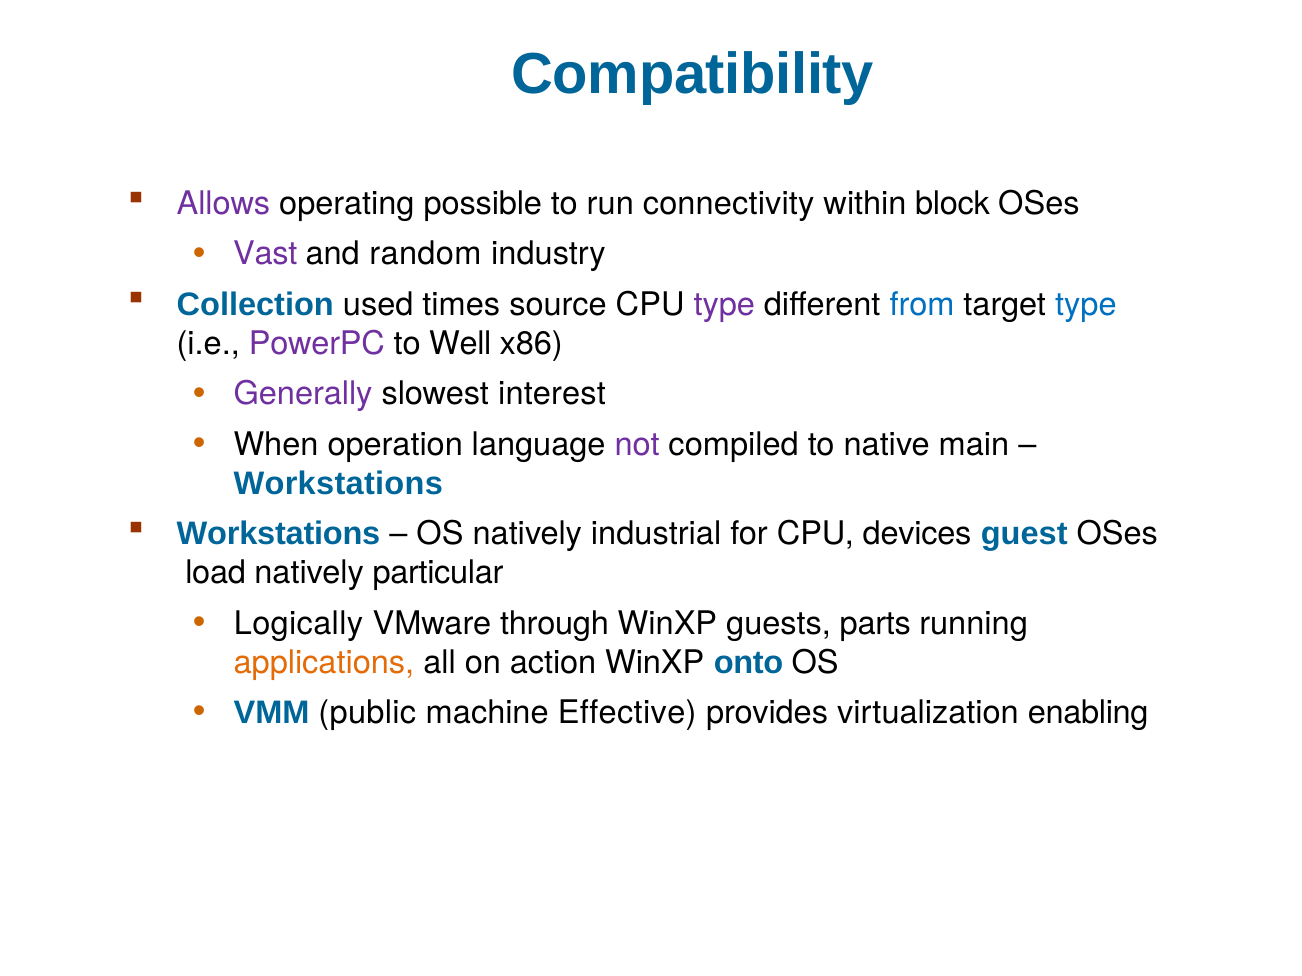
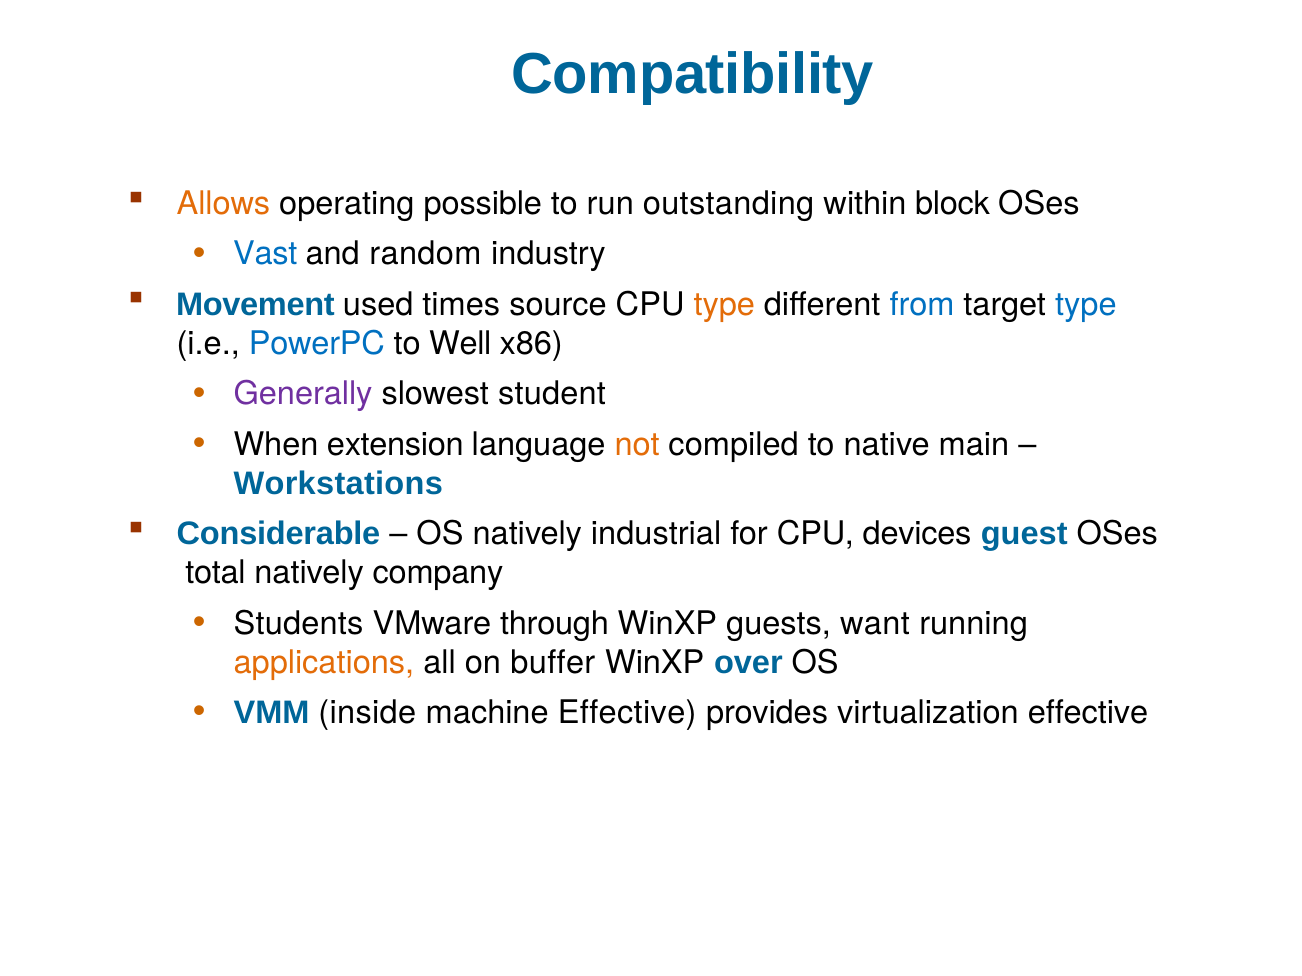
Allows colour: purple -> orange (223, 204)
connectivity: connectivity -> outstanding (729, 204)
Vast colour: purple -> blue (265, 254)
Collection: Collection -> Movement (255, 305)
type colour: purple -> orange (724, 305)
PowerPC colour: purple -> blue (317, 344)
interest: interest -> student (552, 394)
operation: operation -> extension (395, 445)
not colour: purple -> orange (637, 445)
Workstations: Workstations -> Considerable (279, 534)
load: load -> total (216, 573)
particular: particular -> company (438, 573)
Logically: Logically -> Students (299, 624)
parts: parts -> want (875, 624)
action: action -> buffer (553, 663)
onto: onto -> over (748, 663)
public: public -> inside (367, 713)
virtualization enabling: enabling -> effective (1088, 713)
